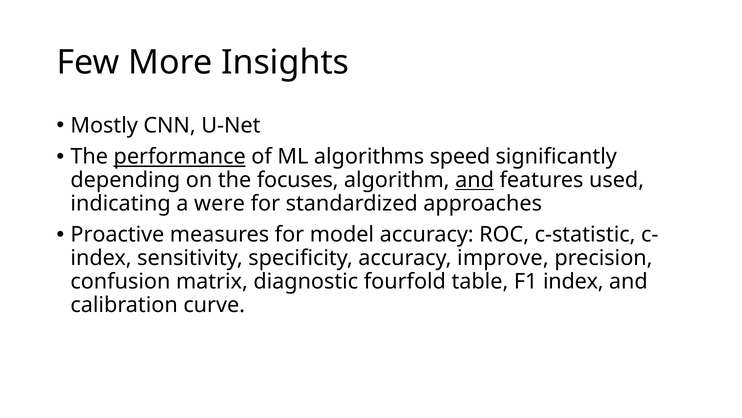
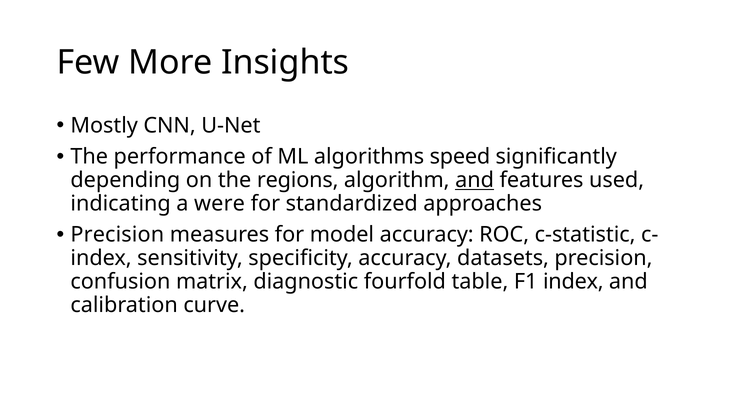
performance underline: present -> none (180, 157)
focuses: focuses -> regions (298, 180)
Proactive: Proactive -> Precision (117, 234)
improve: improve -> datasets (503, 258)
